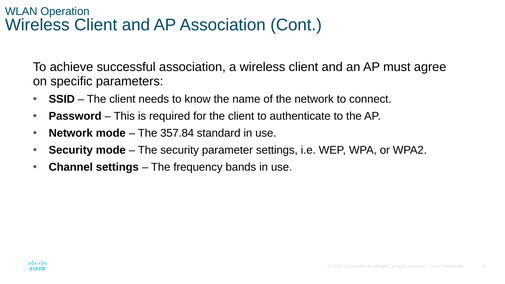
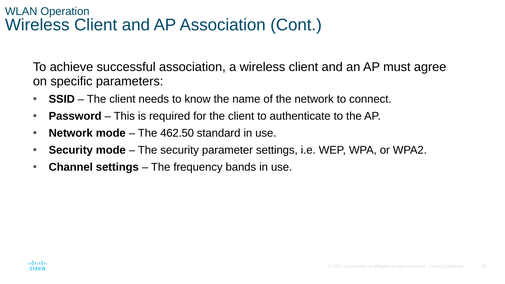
357.84: 357.84 -> 462.50 (177, 133)
